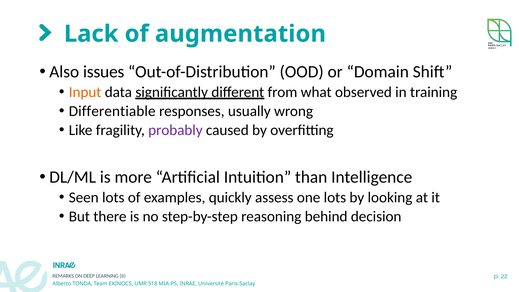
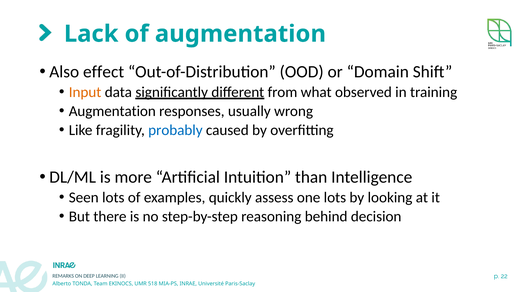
issues: issues -> effect (104, 72)
Differentiable: Differentiable -> Augmentation (112, 111)
probably colour: purple -> blue (175, 130)
